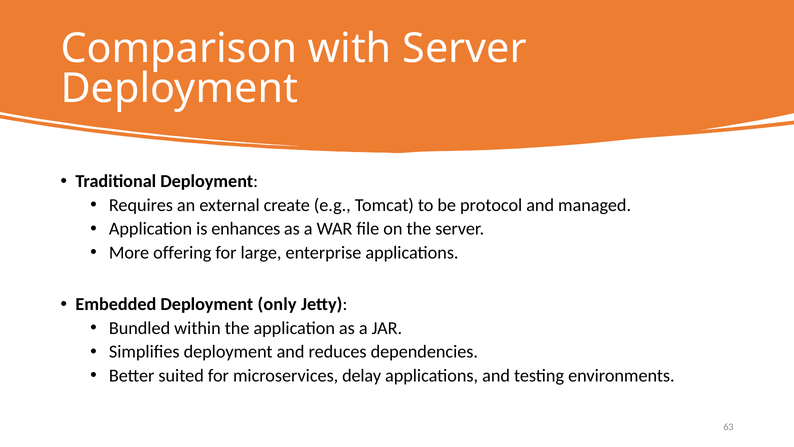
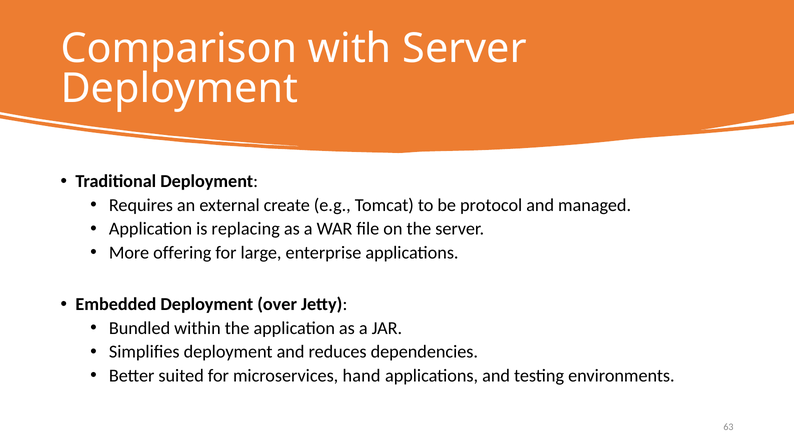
enhances: enhances -> replacing (246, 229)
only: only -> over (277, 304)
delay: delay -> hand (362, 375)
